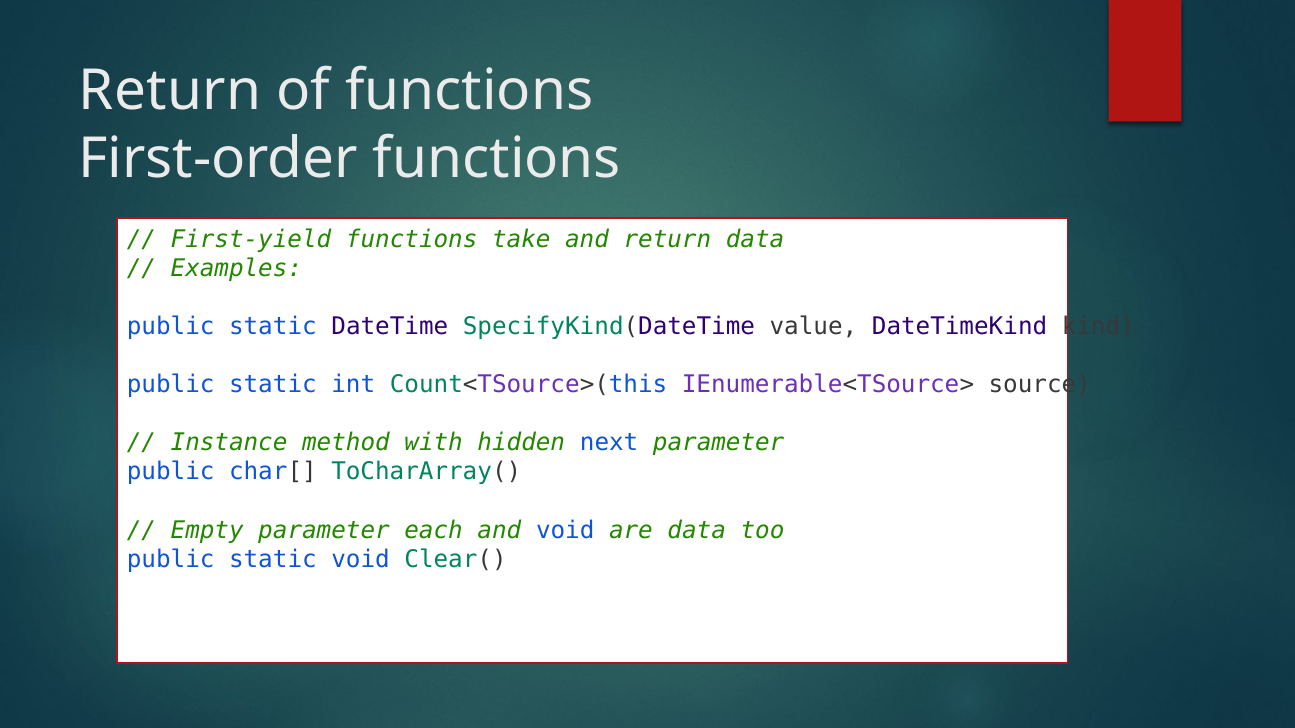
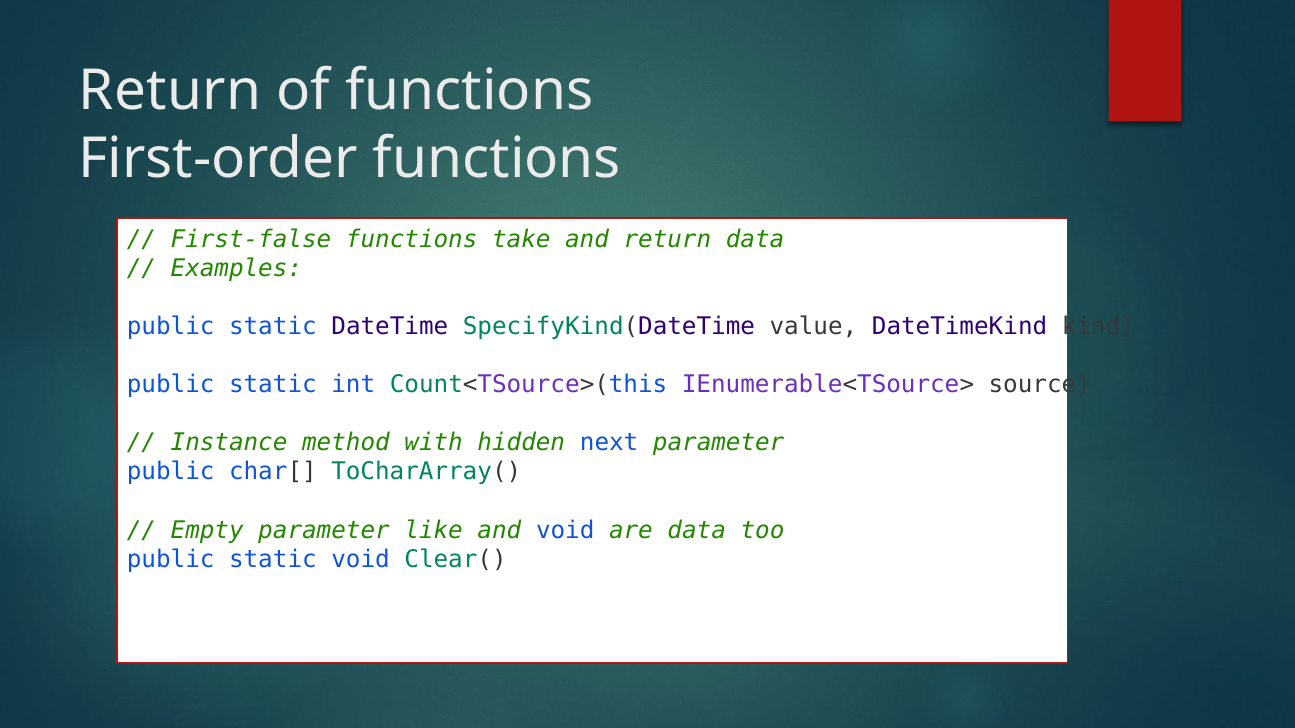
First-yield: First-yield -> First-false (251, 239)
each: each -> like (434, 531)
